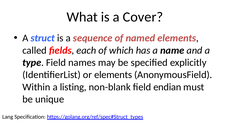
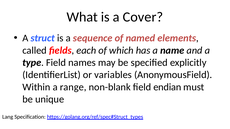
or elements: elements -> variables (113, 75)
listing: listing -> range (73, 87)
